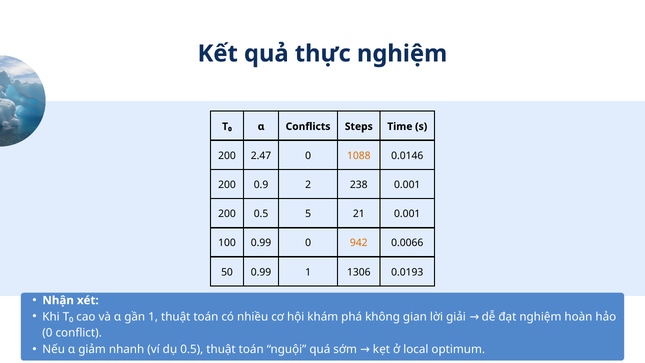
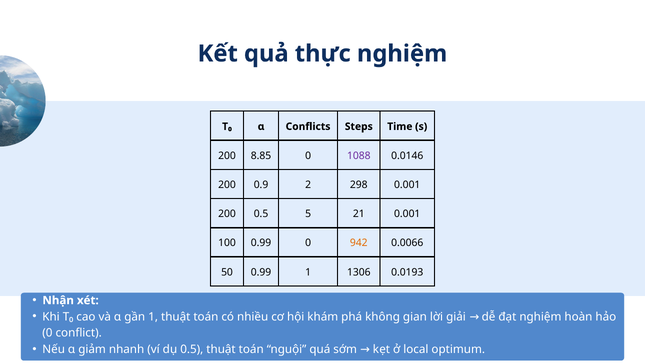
2.47: 2.47 -> 8.85 (261, 156)
1088 colour: orange -> purple (359, 156)
238: 238 -> 298 (359, 185)
